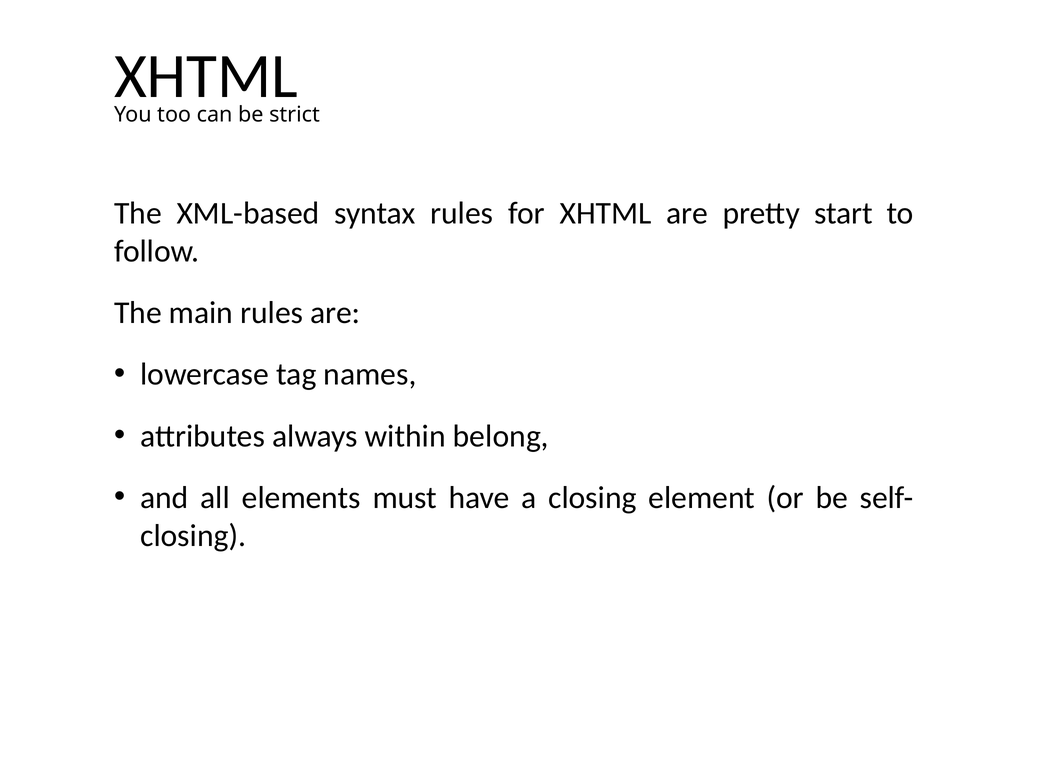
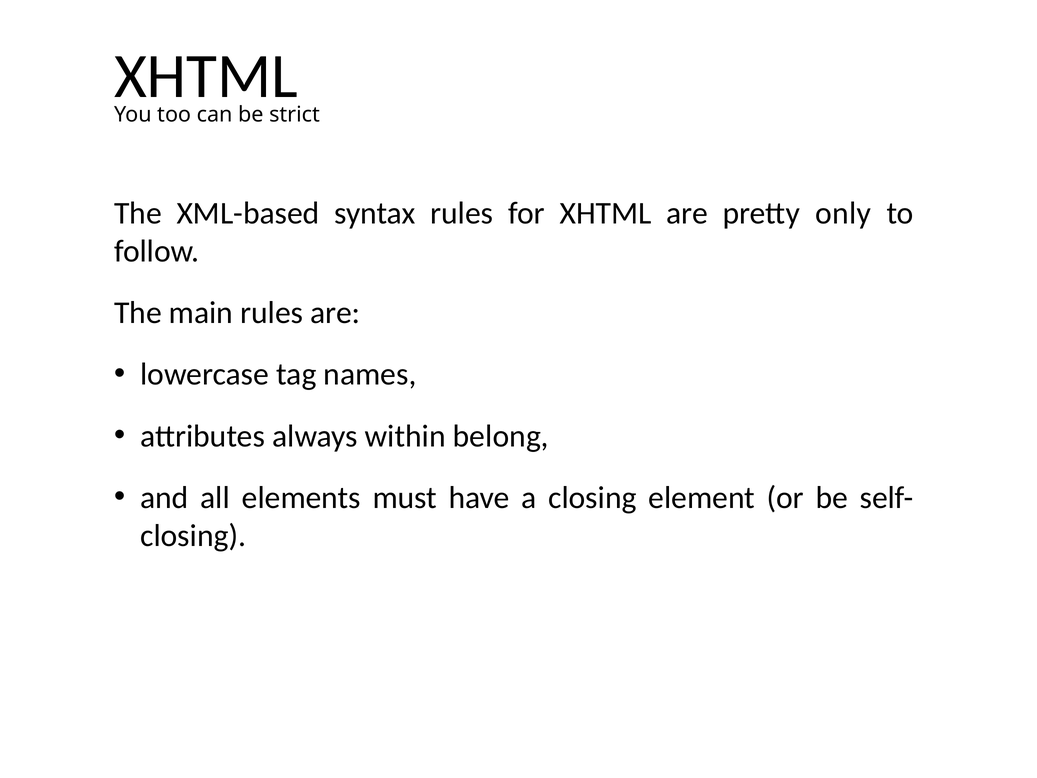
start: start -> only (843, 213)
